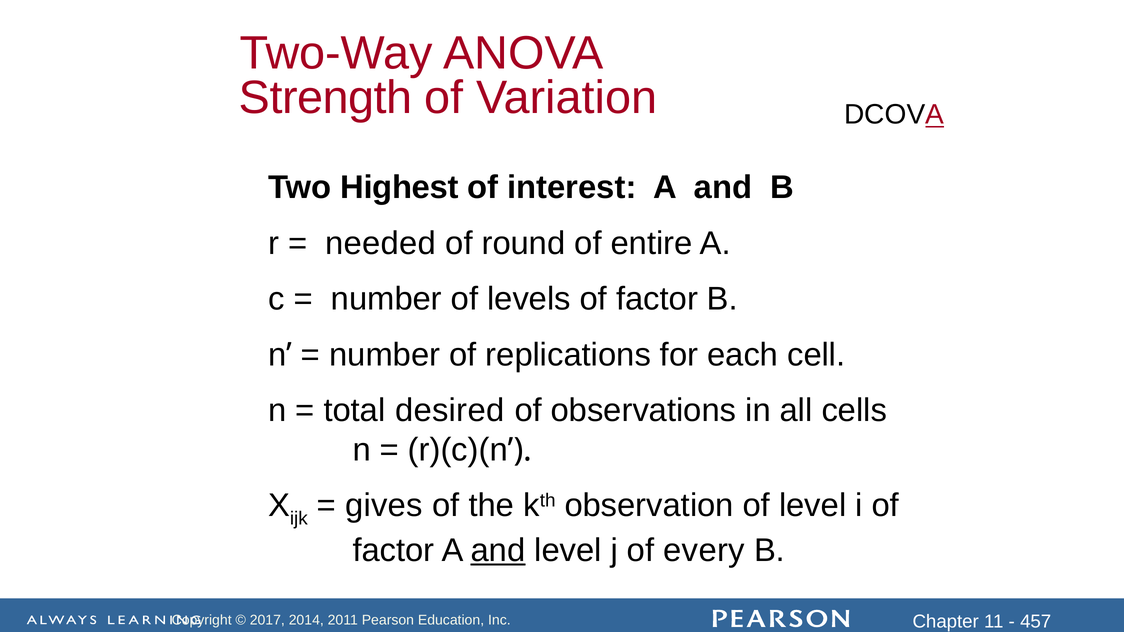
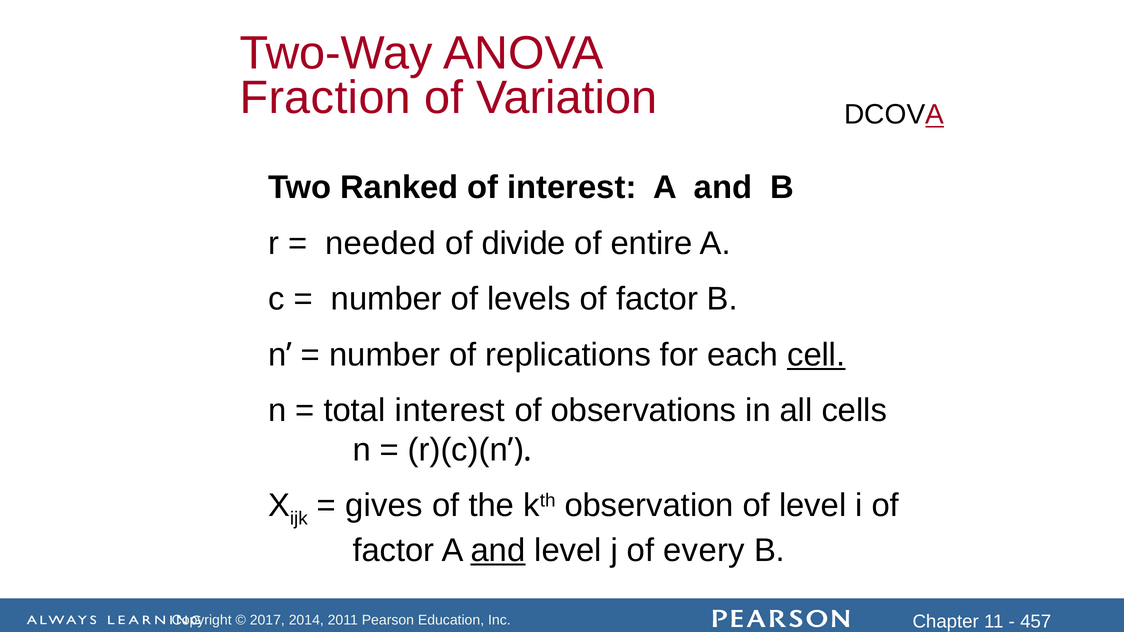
Strength: Strength -> Fraction (325, 98)
Highest: Highest -> Ranked (399, 188)
round: round -> divide (524, 243)
cell underline: none -> present (816, 355)
total desired: desired -> interest (450, 411)
